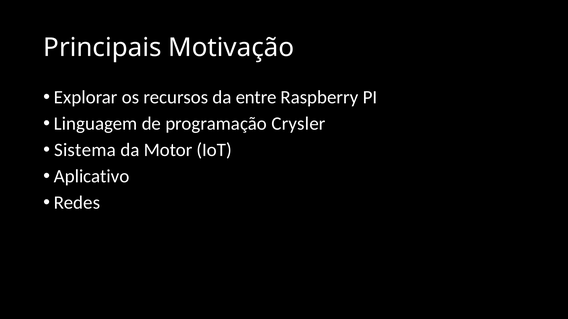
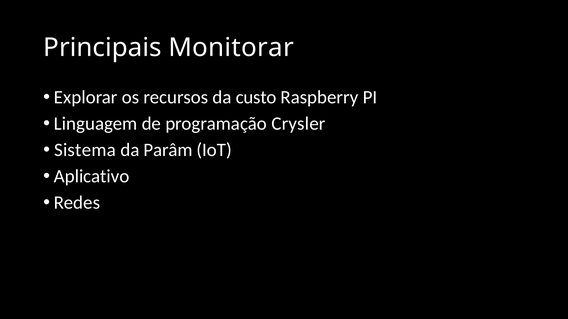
Motivação: Motivação -> Monitorar (231, 48)
entre: entre -> custo (256, 97)
Motor: Motor -> Parâm (168, 150)
